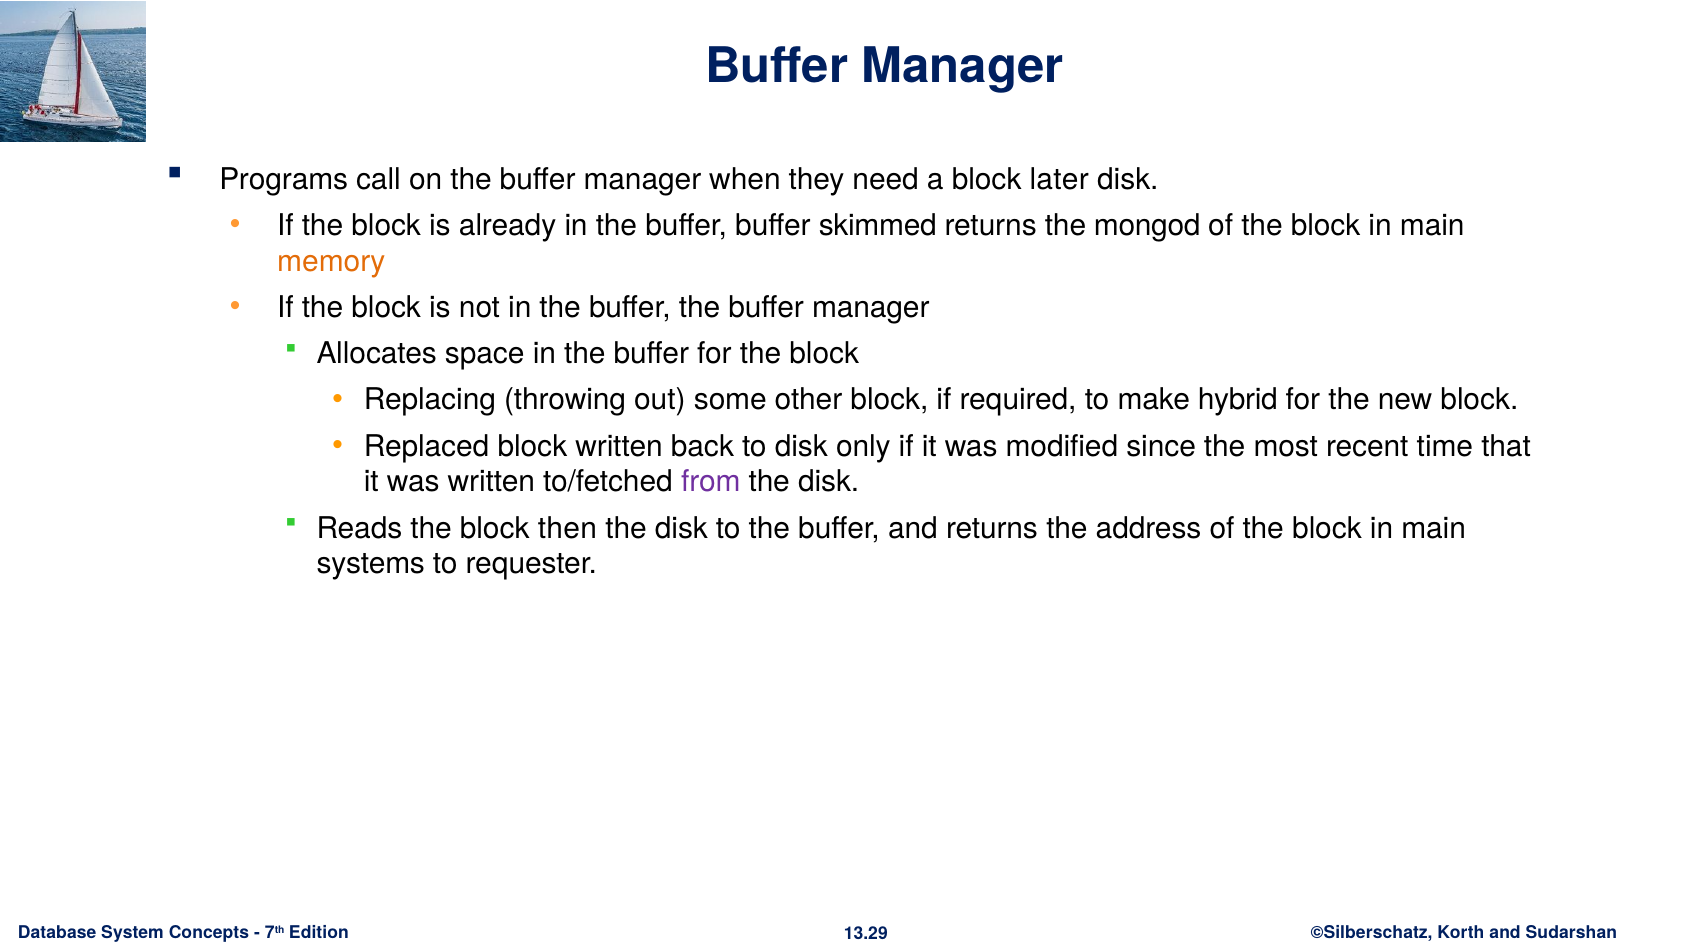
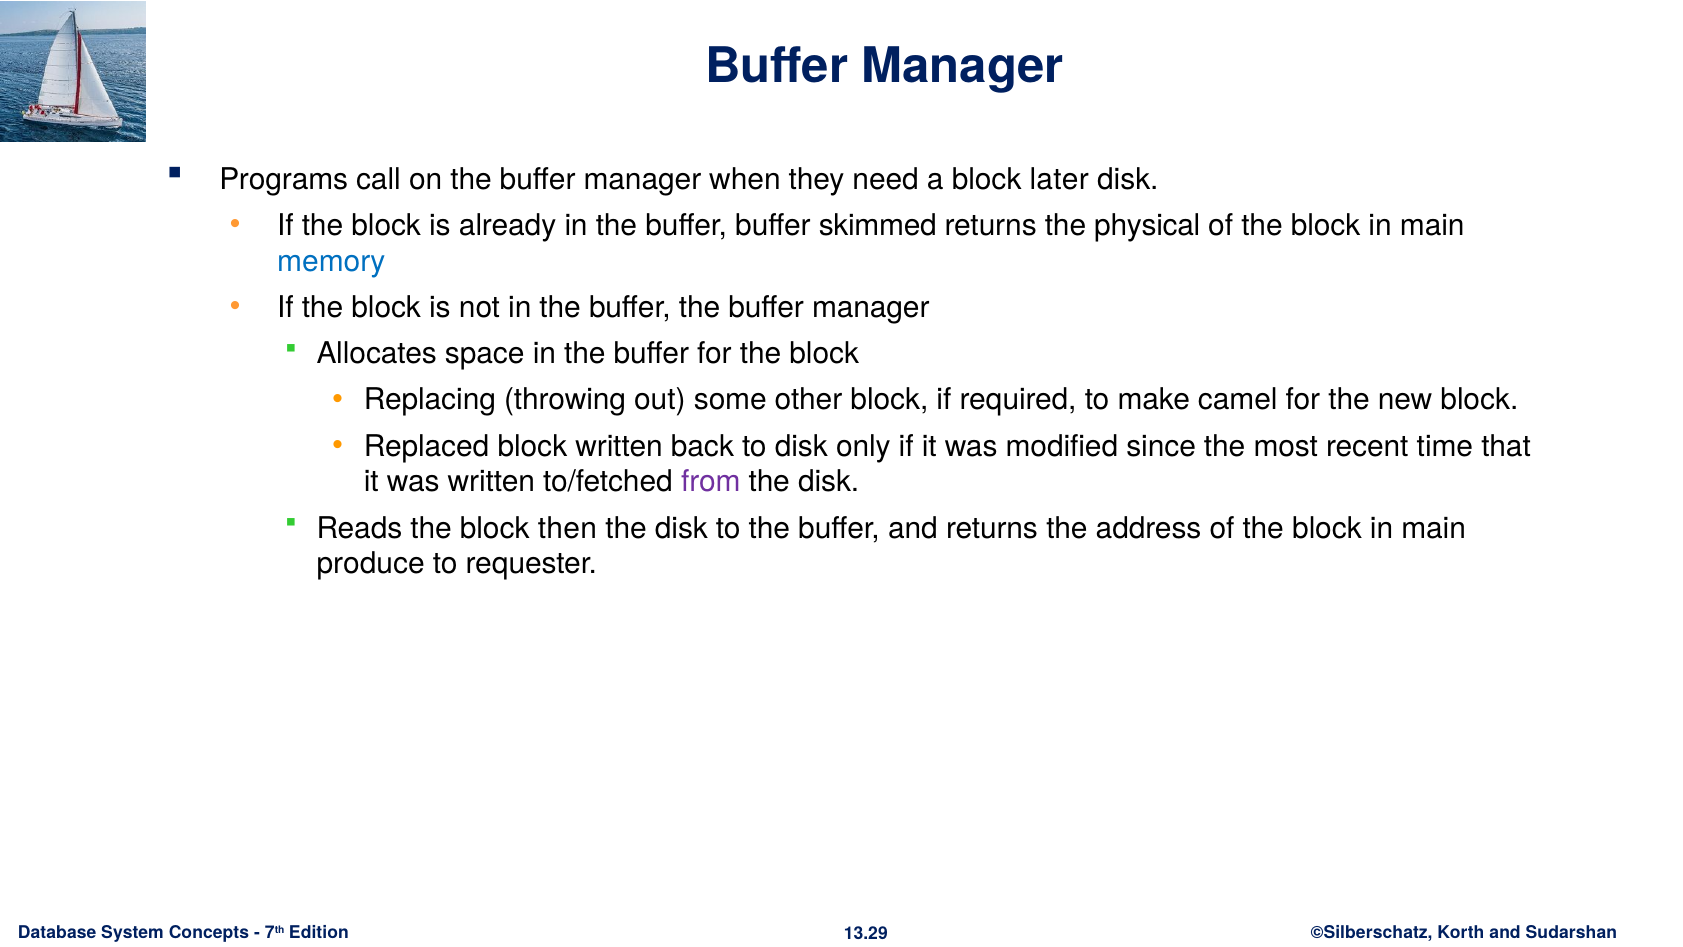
mongod: mongod -> physical (1147, 226)
memory colour: orange -> blue (331, 261)
hybrid: hybrid -> camel (1238, 400)
systems: systems -> produce (371, 564)
